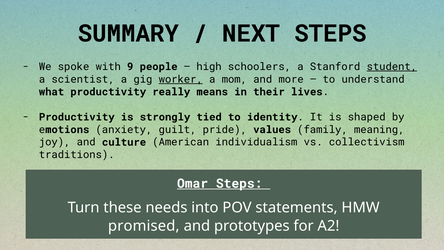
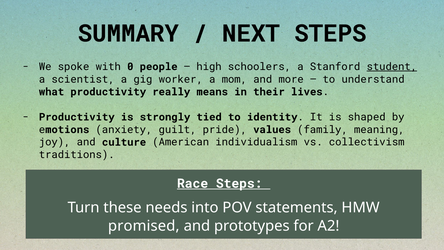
9: 9 -> 0 (130, 67)
worker underline: present -> none (181, 79)
Omar: Omar -> Race (193, 183)
